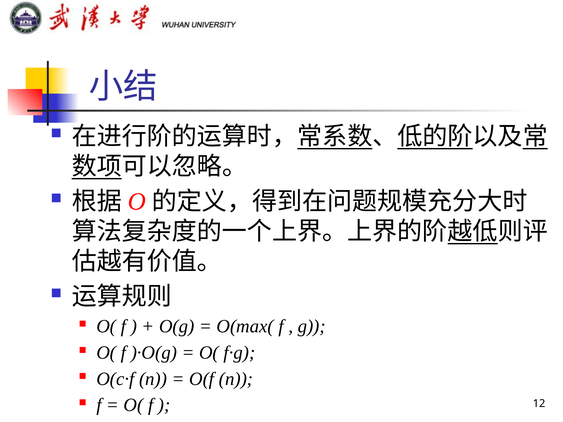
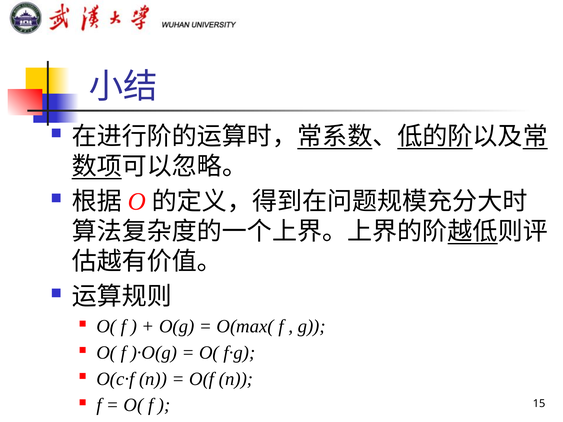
12: 12 -> 15 (539, 404)
